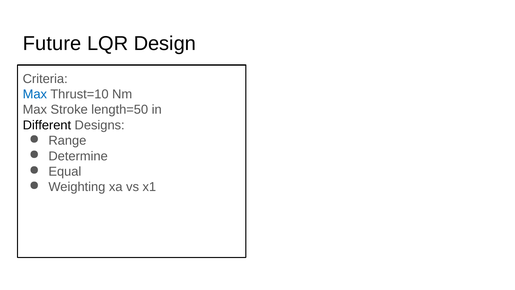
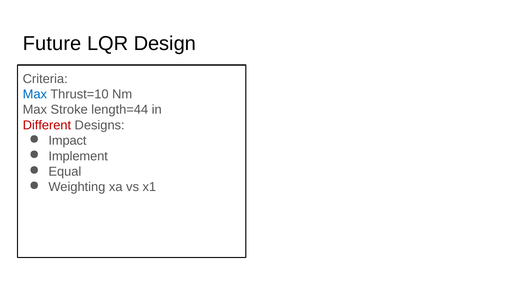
length=50: length=50 -> length=44 (120, 110)
Different colour: black -> red (47, 125)
Range: Range -> Impact (67, 140)
Determine: Determine -> Implement (78, 156)
